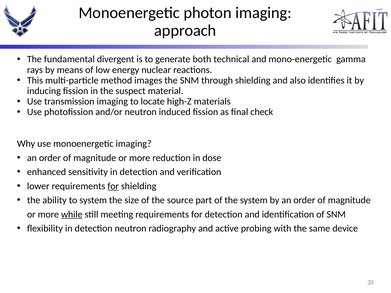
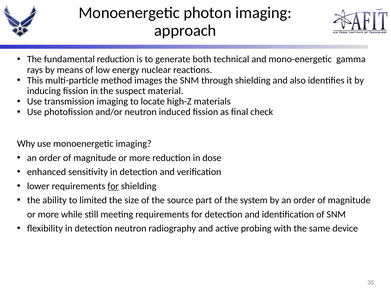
fundamental divergent: divergent -> reduction (116, 59)
to system: system -> limited (93, 200)
while underline: present -> none (72, 215)
